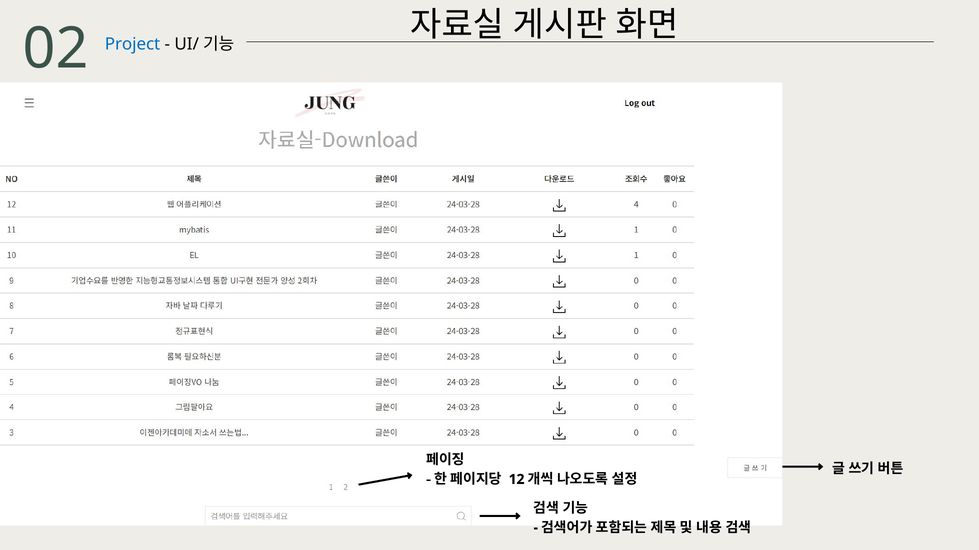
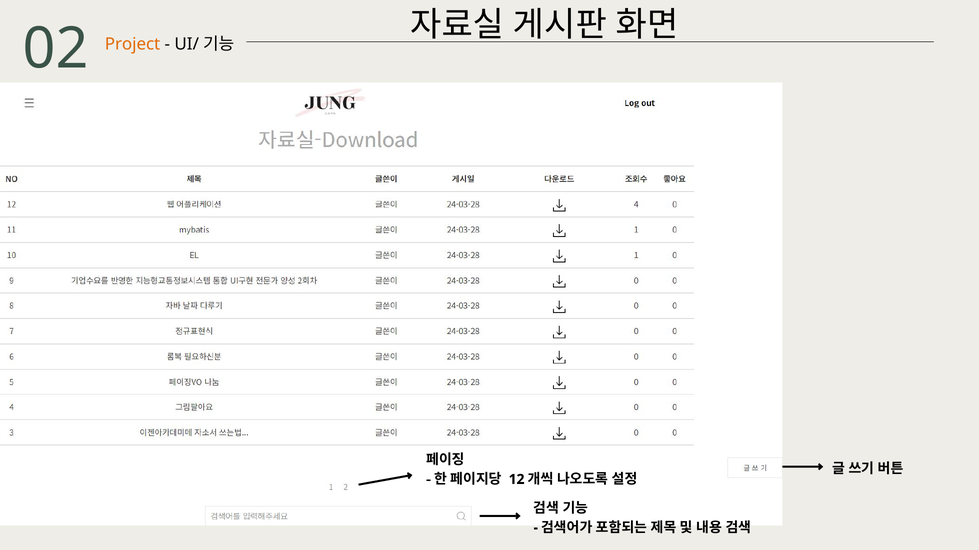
Project colour: blue -> orange (133, 44)
